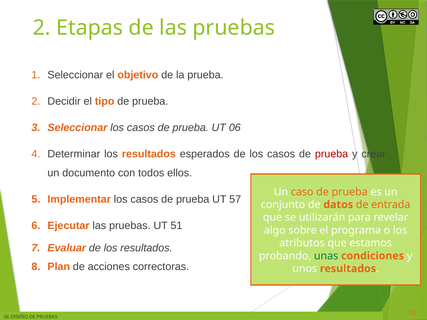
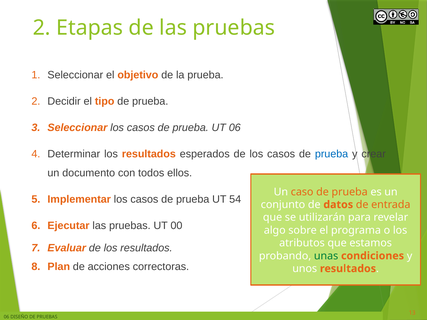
prueba colour: red -> blue (332, 154)
57: 57 -> 54 (235, 200)
51: 51 -> 00 (176, 226)
